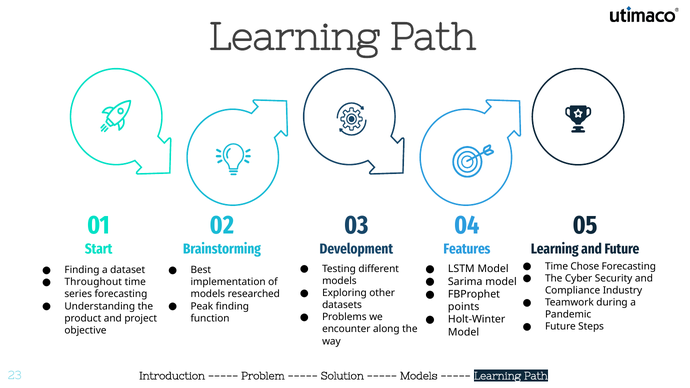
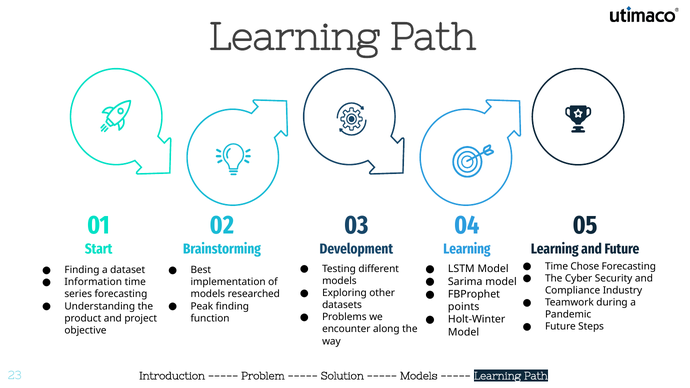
Features: Features -> Learning (467, 249)
Throughout: Throughout -> Information (93, 282)
